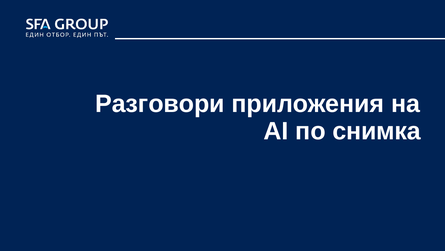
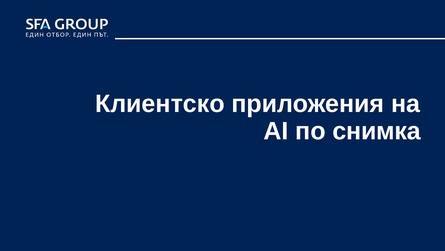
Разговори: Разговори -> Клиентско (160, 104)
